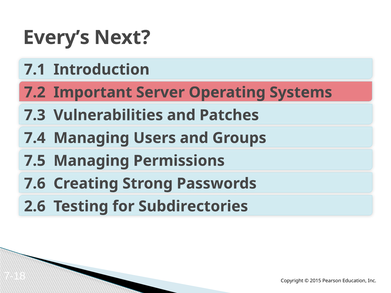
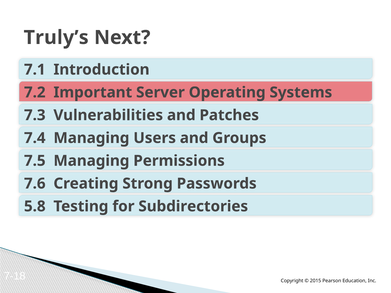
Every’s: Every’s -> Truly’s (56, 38)
2.6: 2.6 -> 5.8 (35, 207)
